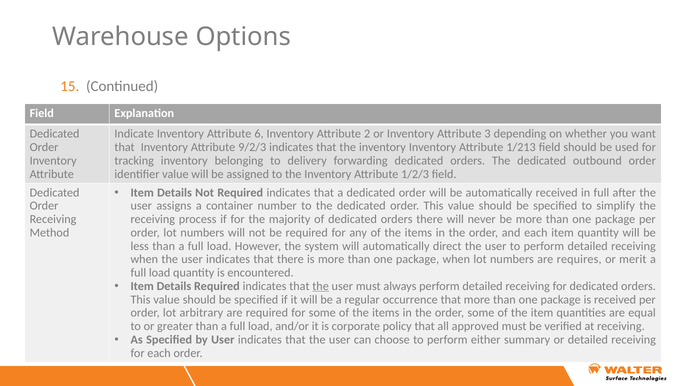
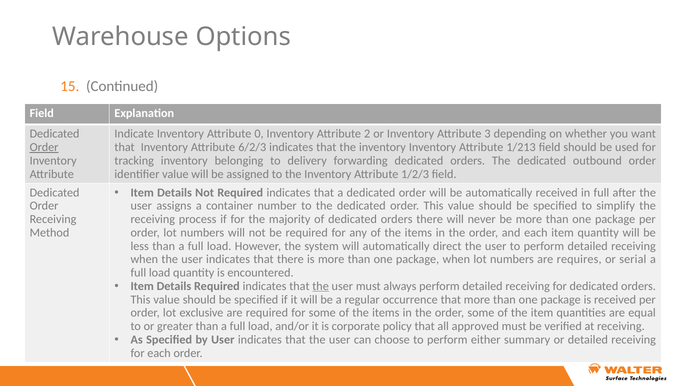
6: 6 -> 0 (259, 134)
Order underline: none -> present (44, 147)
9/2/3: 9/2/3 -> 6/2/3 (252, 147)
merit: merit -> serial (633, 259)
arbitrary: arbitrary -> exclusive (201, 313)
